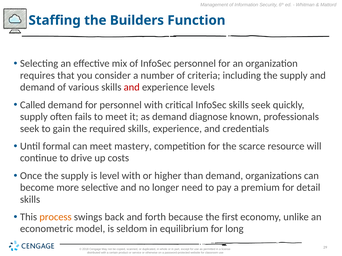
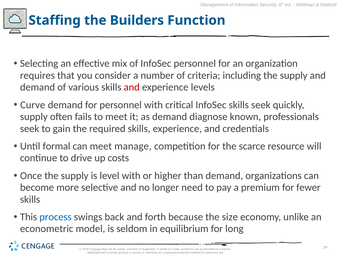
Called: Called -> Curve (33, 105)
mastery: mastery -> manage (133, 146)
detail: detail -> fewer (308, 188)
process colour: orange -> blue (56, 217)
first: first -> size (230, 217)
